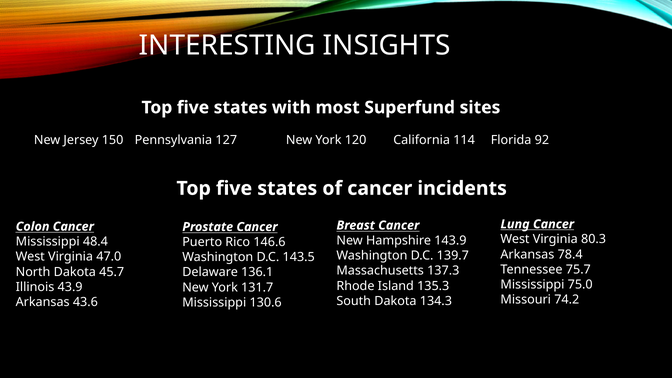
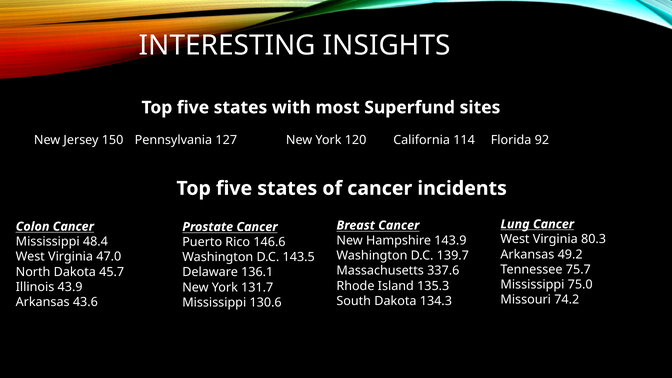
78.4: 78.4 -> 49.2 (570, 254)
137.3: 137.3 -> 337.6 (443, 271)
